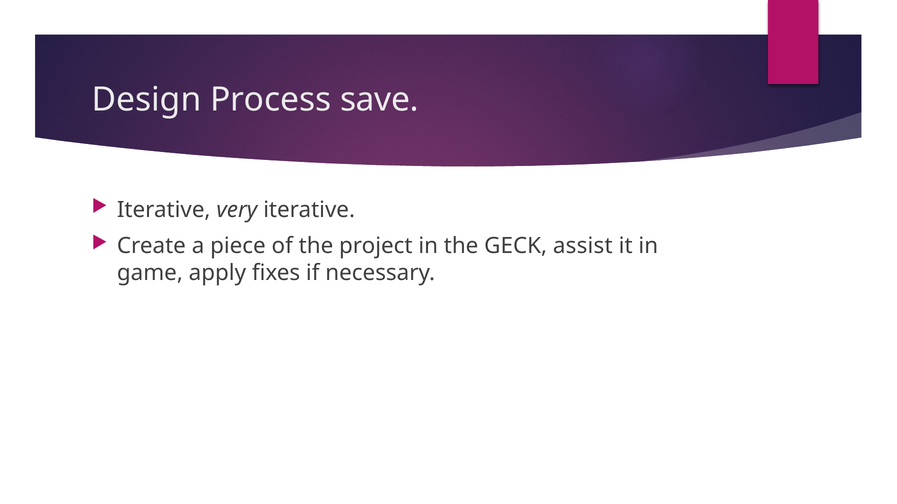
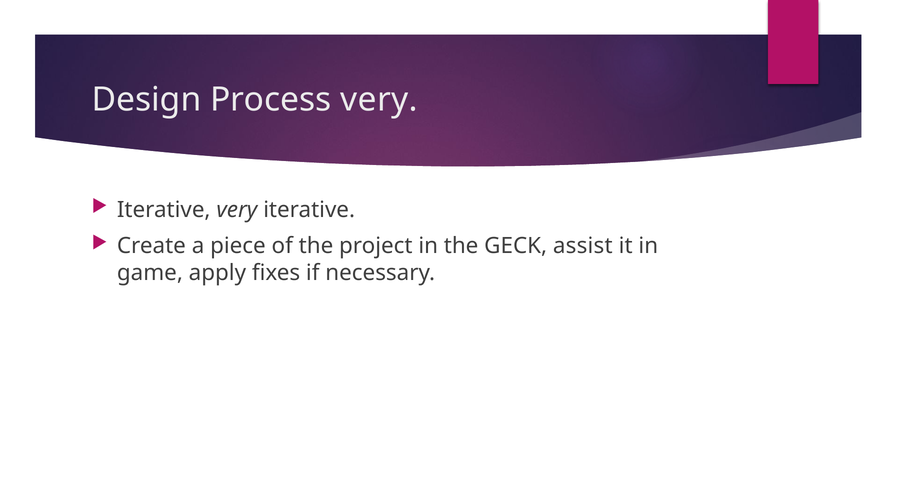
Process save: save -> very (379, 100)
